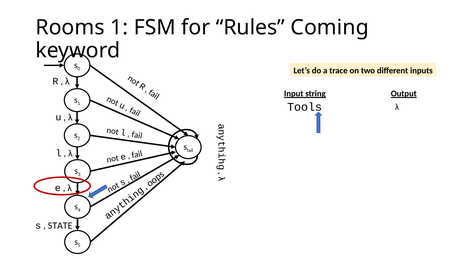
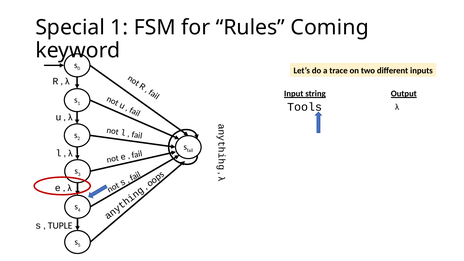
Rooms: Rooms -> Special (70, 27)
STATE: STATE -> TUPLE (60, 226)
